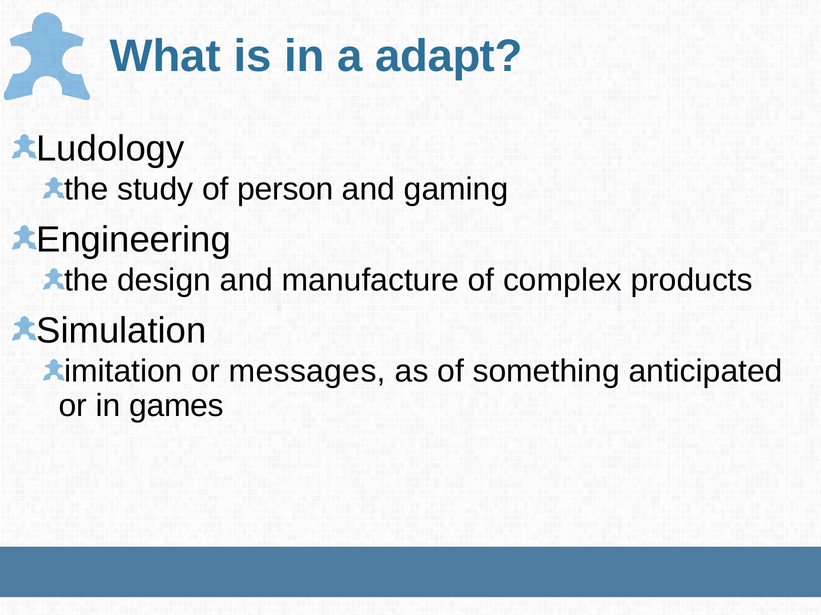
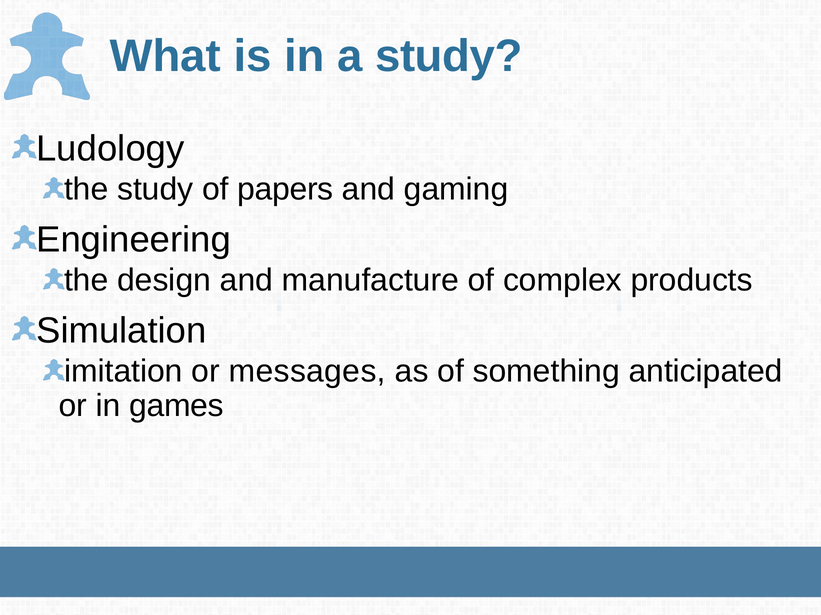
a adapt: adapt -> study (449, 56)
person: person -> papers (285, 190)
